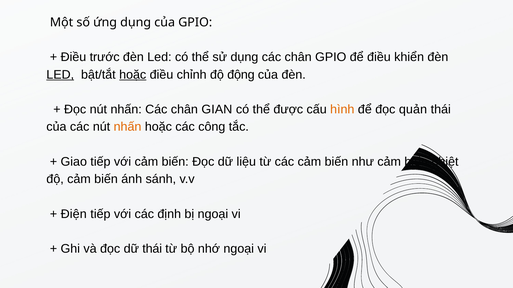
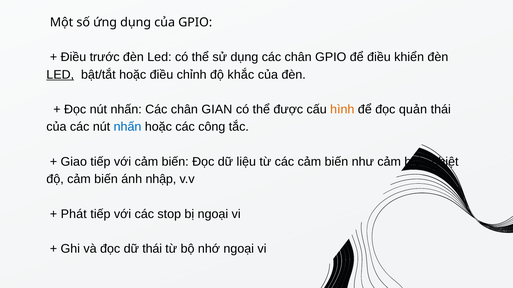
hoặc underline: present -> none (133, 75)
động: động -> khắc (241, 75)
nhấn colour: orange -> blue (128, 127)
sánh: sánh -> nhập (161, 179)
Điện: Điện -> Phát (74, 214)
định: định -> stop (169, 214)
